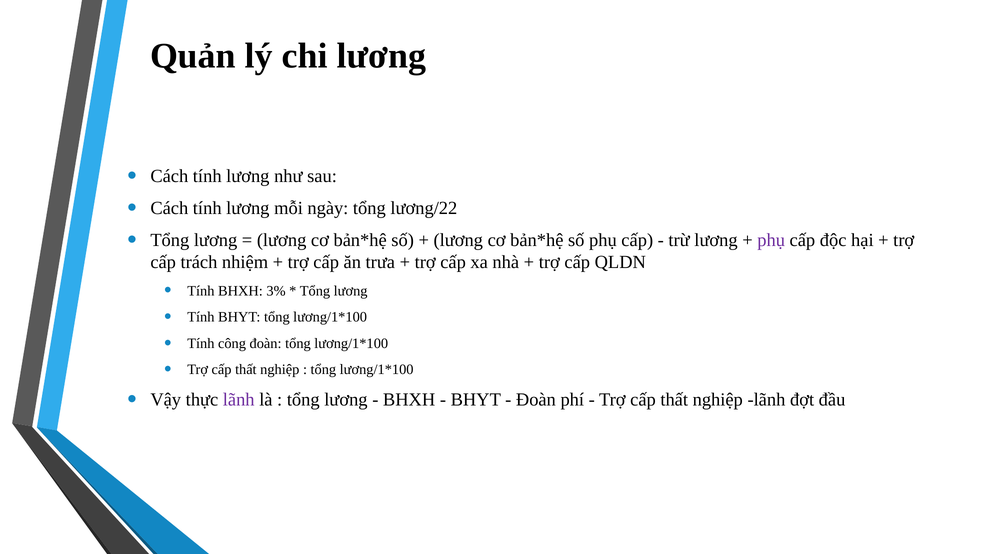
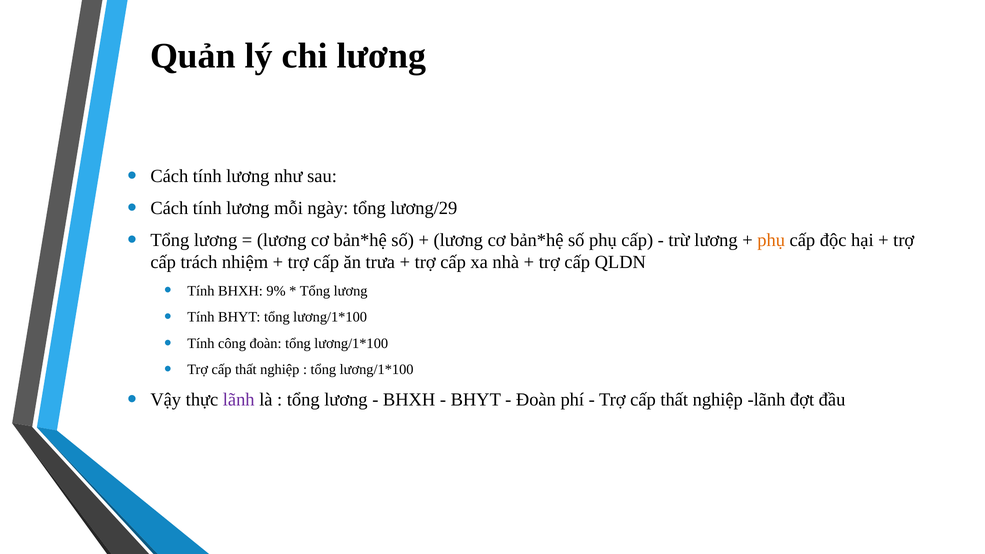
lương/22: lương/22 -> lương/29 (424, 208)
phụ colour: purple -> orange (771, 240)
3%: 3% -> 9% (276, 291)
